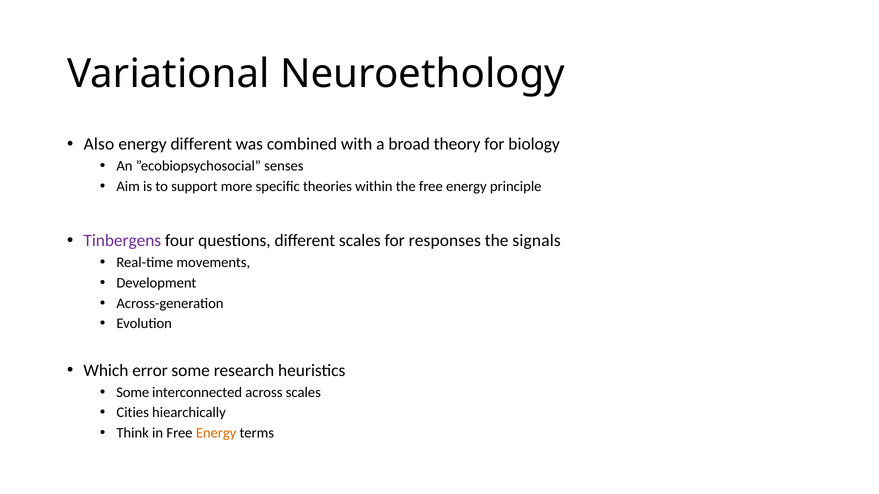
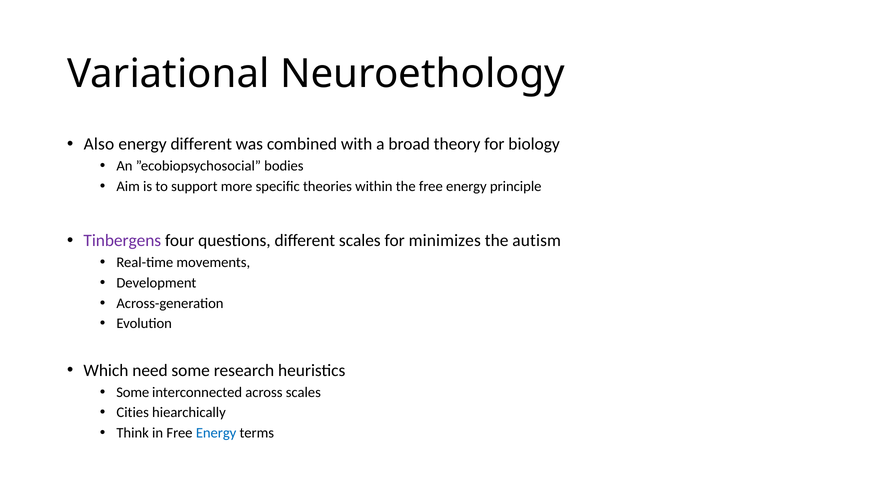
senses: senses -> bodies (284, 166)
responses: responses -> minimizes (445, 241)
signals: signals -> autism (537, 241)
error: error -> need (150, 371)
Energy colour: orange -> blue (216, 433)
